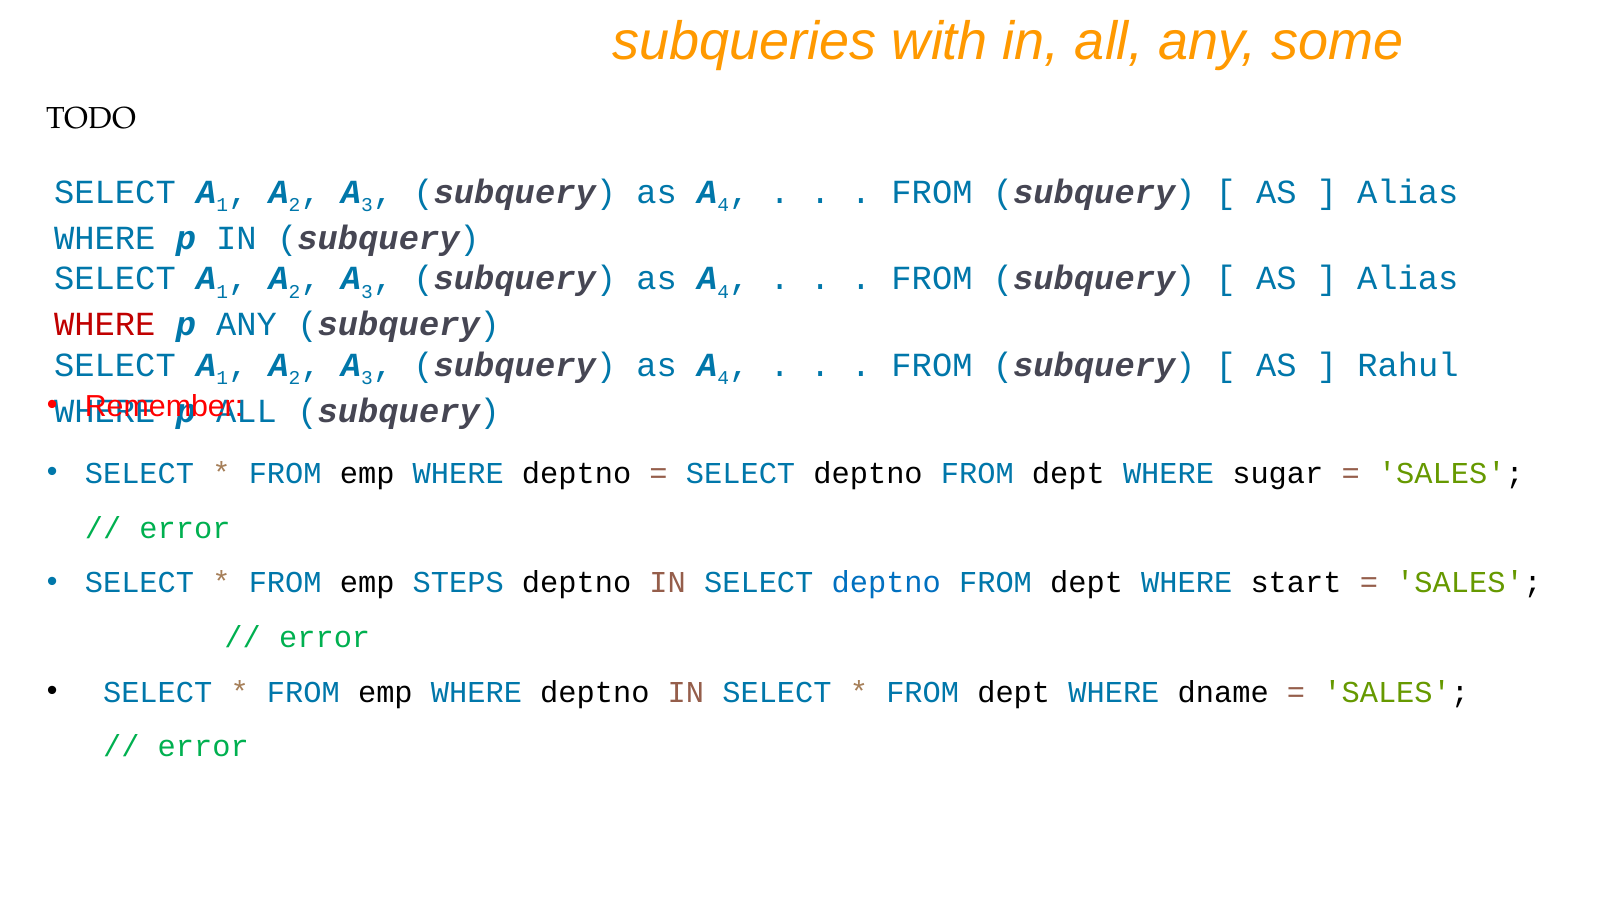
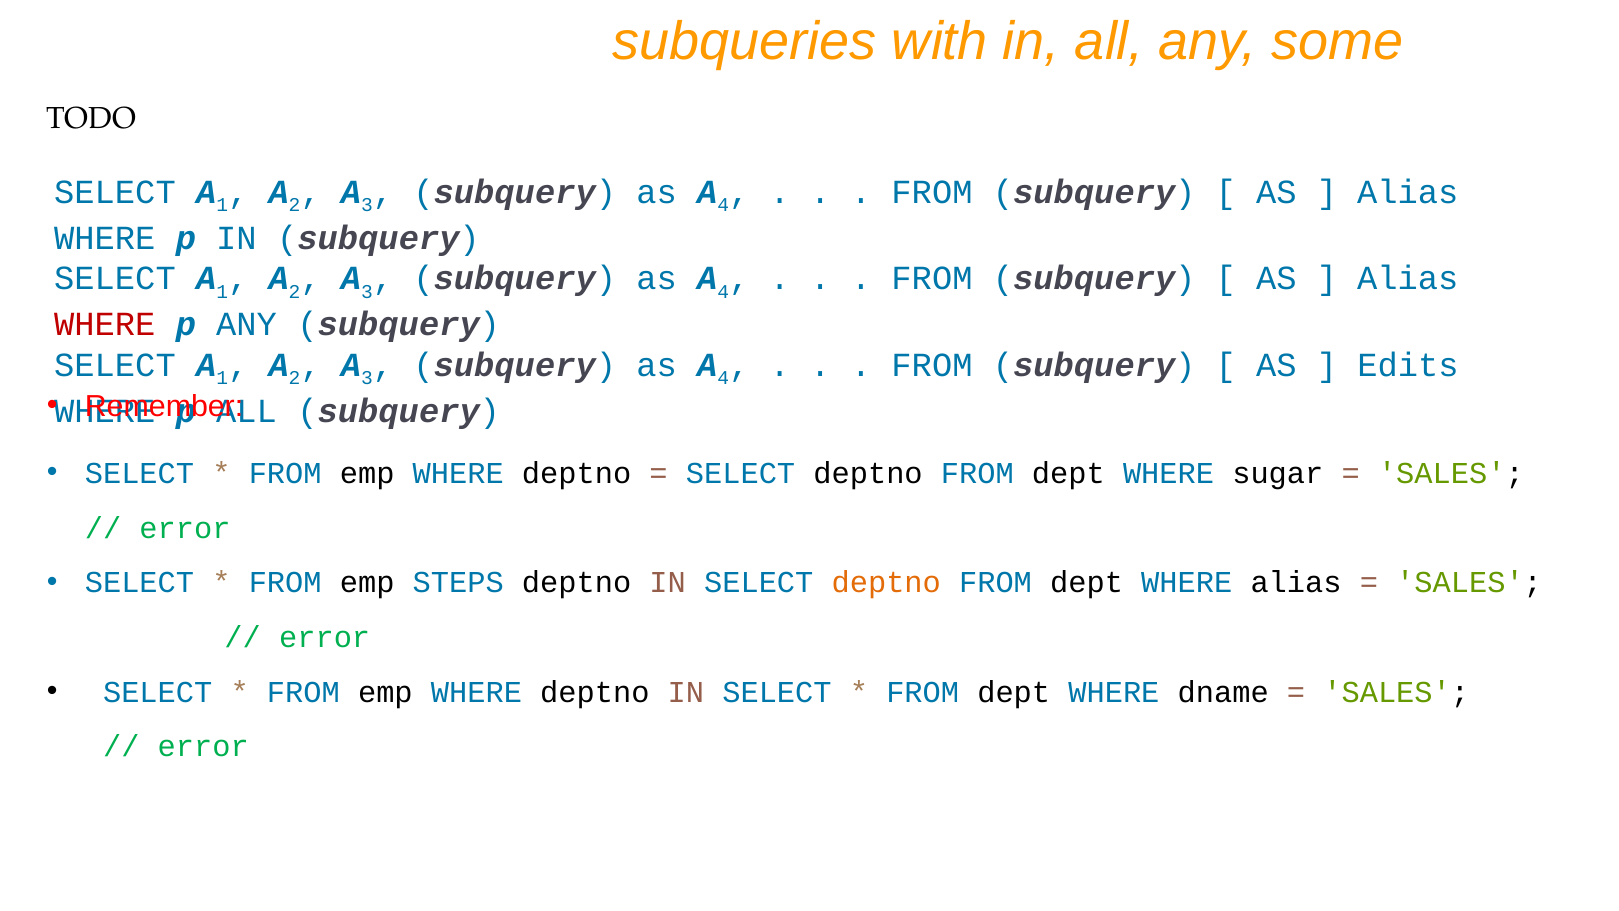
Rahul: Rahul -> Edits (1408, 365)
deptno colour: blue -> orange (886, 582)
WHERE start: start -> alias (1296, 582)
